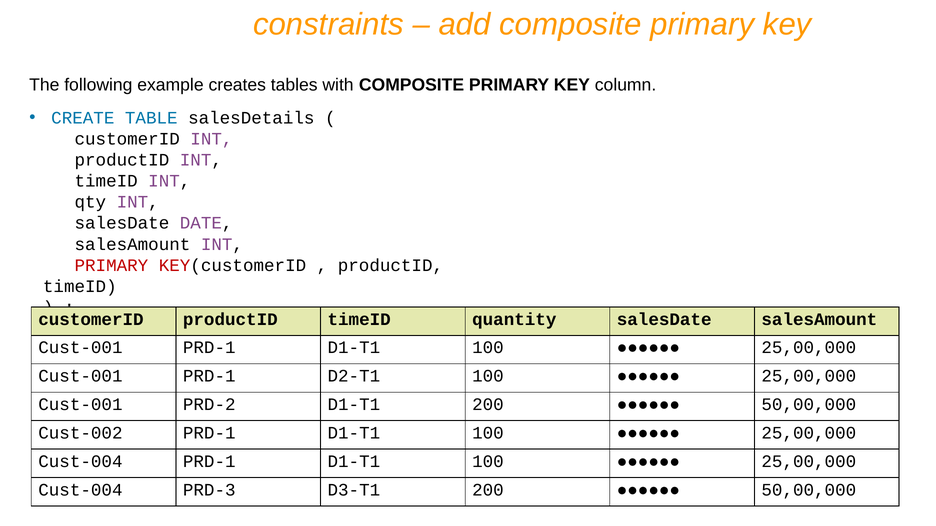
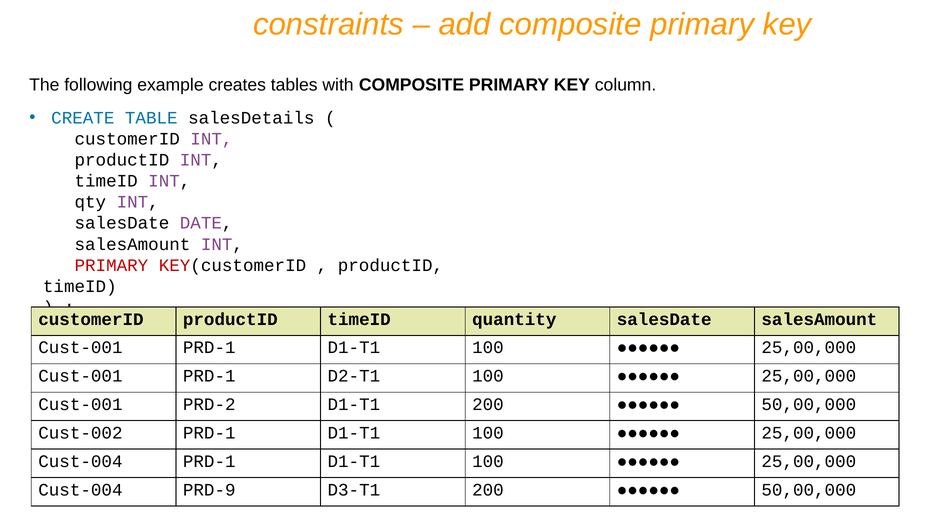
PRD-3: PRD-3 -> PRD-9 (209, 490)
